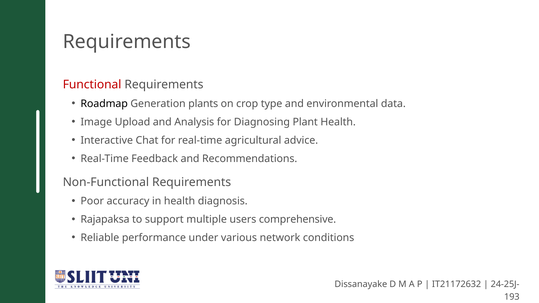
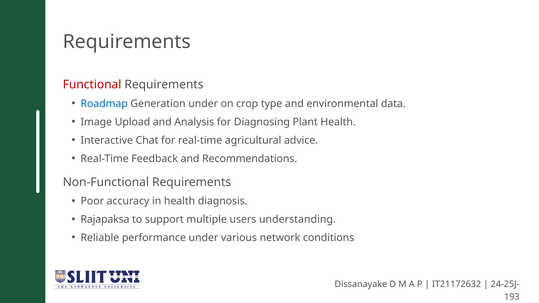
Roadmap colour: black -> blue (104, 104)
Generation plants: plants -> under (203, 104)
comprehensive: comprehensive -> understanding (297, 220)
